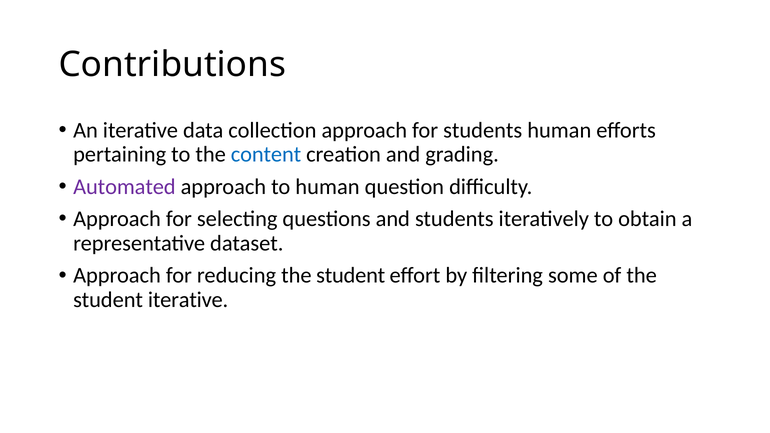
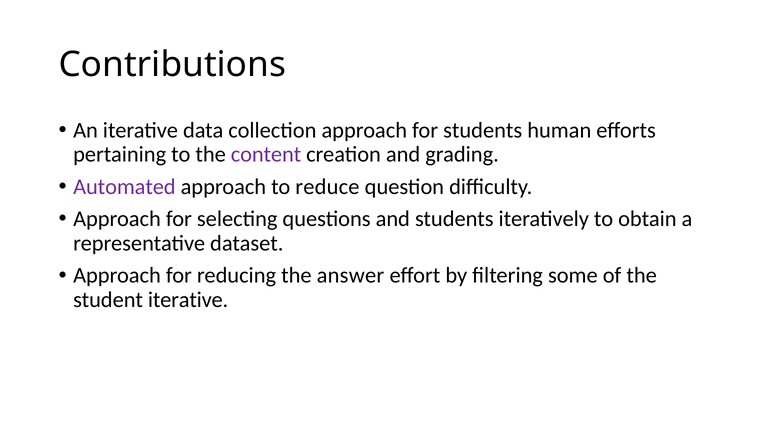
content colour: blue -> purple (266, 154)
to human: human -> reduce (327, 187)
reducing the student: student -> answer (350, 276)
